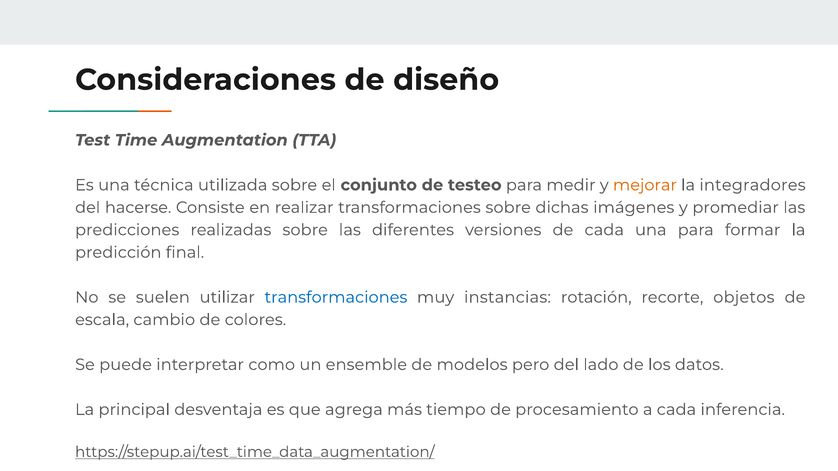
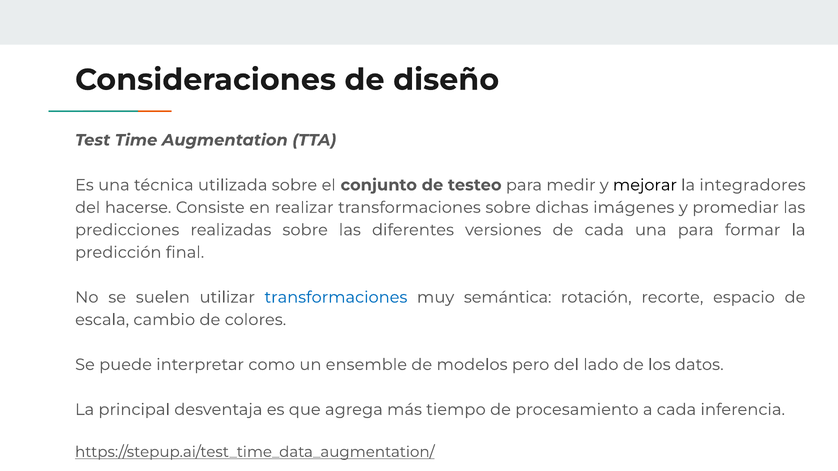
mejorar colour: orange -> black (645, 185)
instancias: instancias -> semántica (508, 298)
objetos: objetos -> espacio (744, 298)
